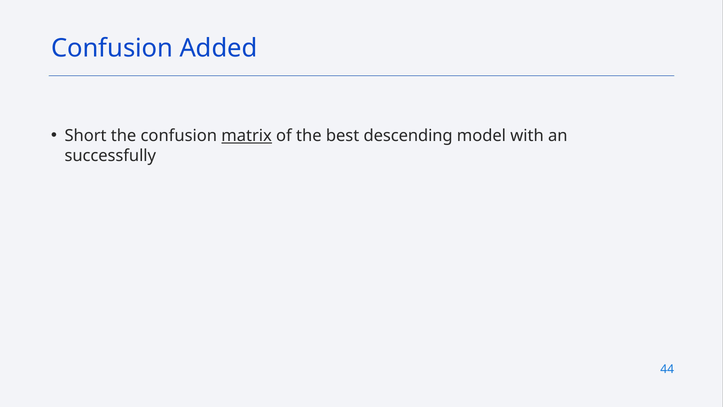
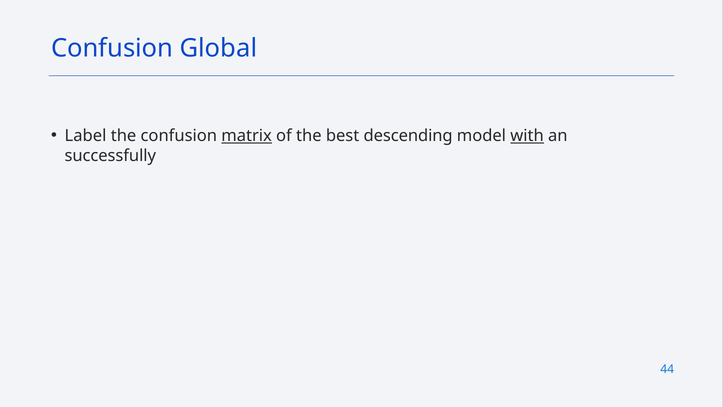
Added: Added -> Global (218, 48)
Short: Short -> Label (86, 136)
with underline: none -> present (527, 136)
